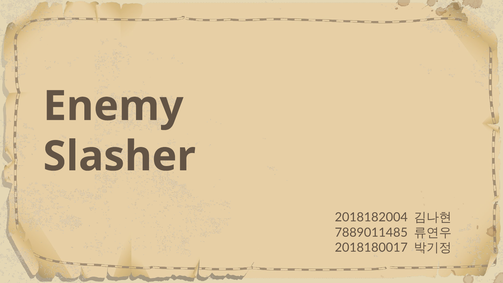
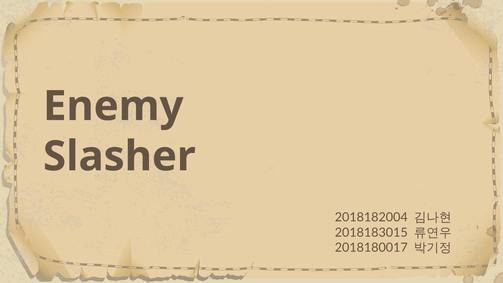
7889011485: 7889011485 -> 2018183015 (371, 233)
